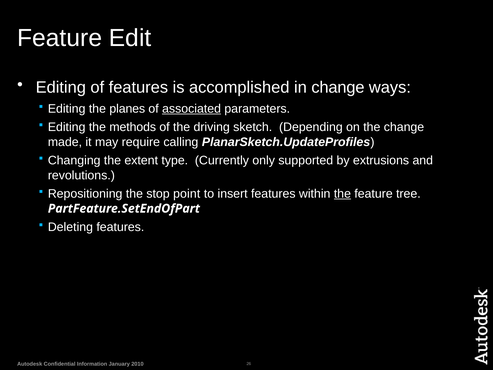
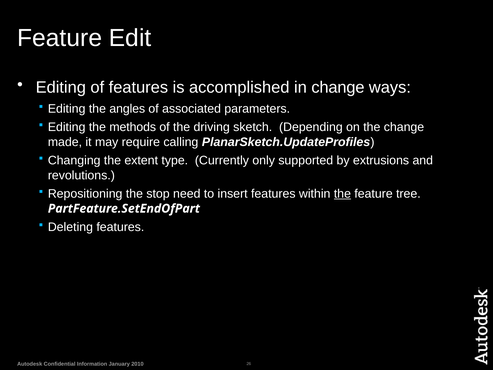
planes: planes -> angles (127, 109)
associated underline: present -> none (192, 109)
point: point -> need (187, 194)
